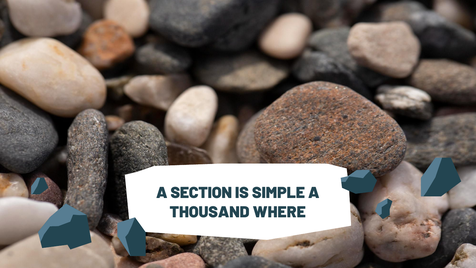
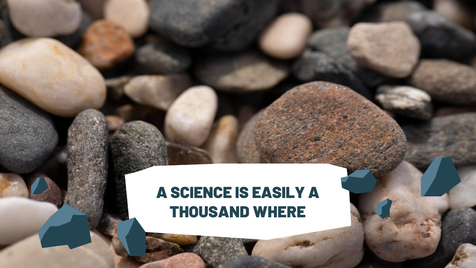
SECTION: SECTION -> SCIENCE (201, 193)
SIMPLE: SIMPLE -> EASILY (279, 193)
